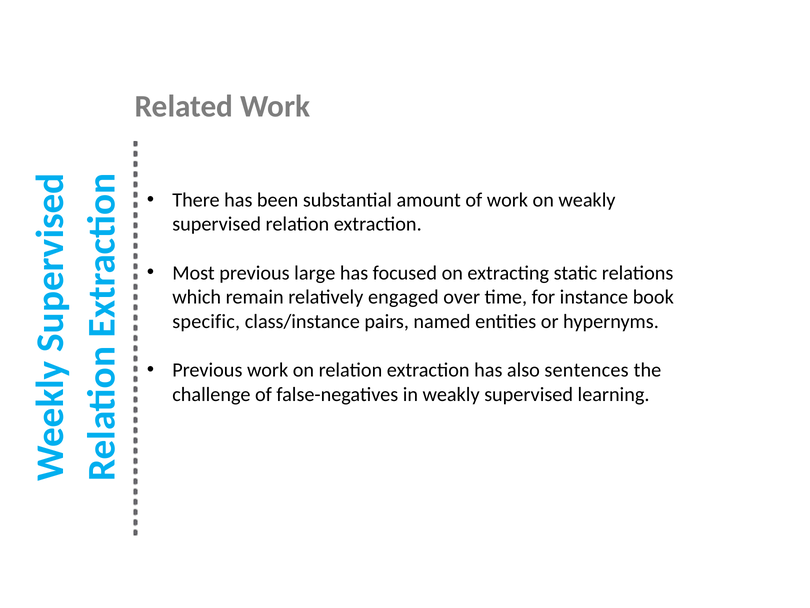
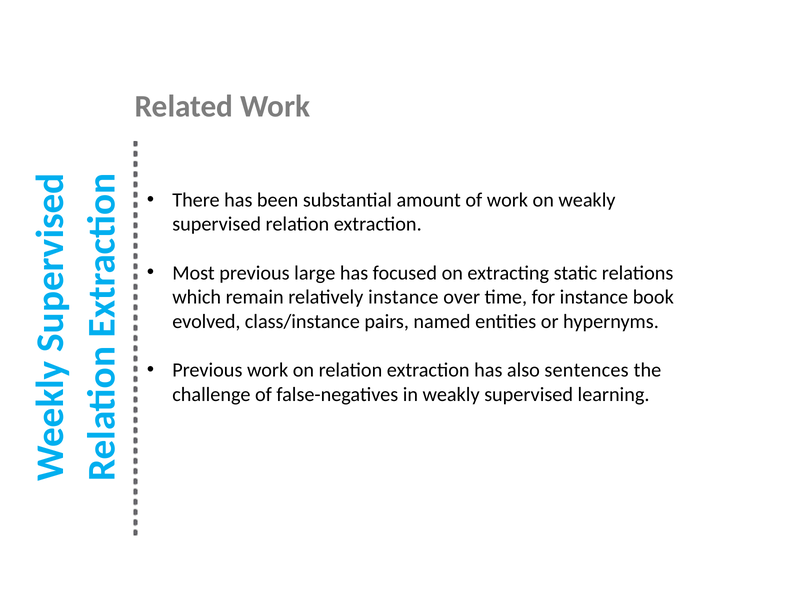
relatively engaged: engaged -> instance (403, 297)
specific: specific -> evolved (206, 321)
